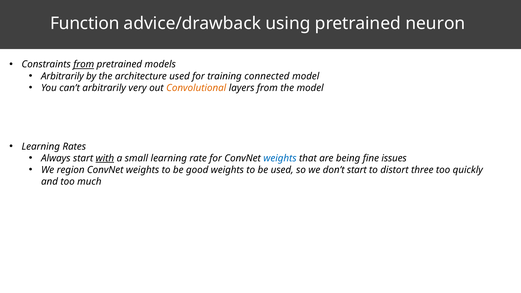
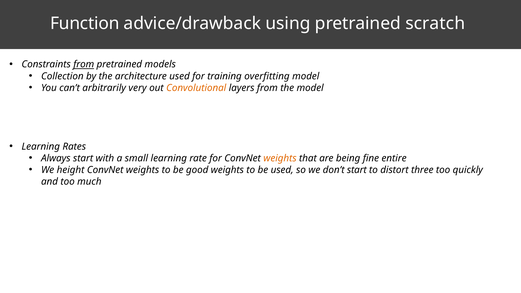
neuron: neuron -> scratch (435, 23)
Arbitrarily: Arbitrarily -> Collection (62, 76)
connected: connected -> overfitting (267, 76)
with underline: present -> none (105, 158)
weights colour: blue -> orange (280, 158)
issues: issues -> entire (394, 158)
region: region -> height (71, 170)
